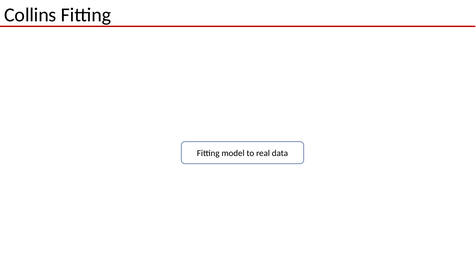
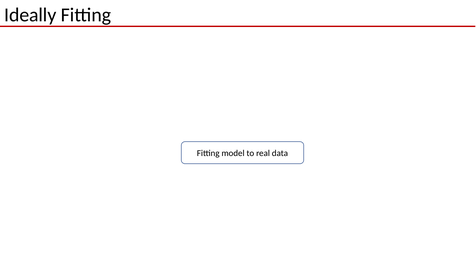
Collins: Collins -> Ideally (30, 15)
